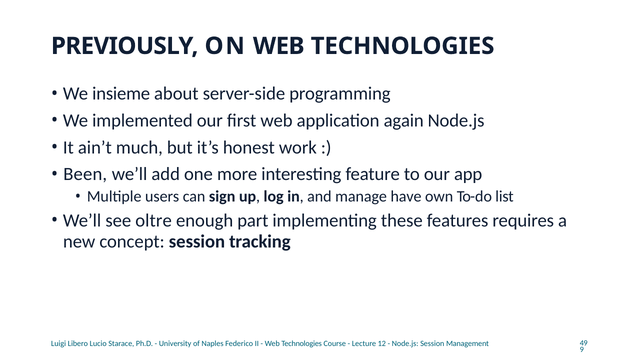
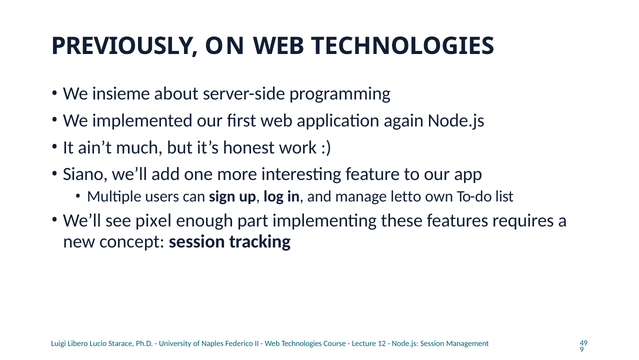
Been: Been -> Siano (85, 174)
have: have -> letto (406, 196)
oltre: oltre -> pixel (153, 220)
